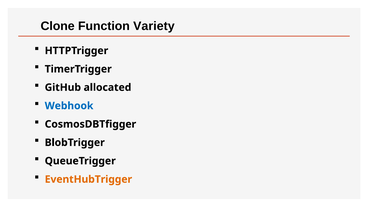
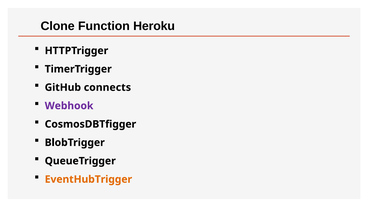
Variety: Variety -> Heroku (154, 26)
allocated: allocated -> connects (107, 87)
Webhook colour: blue -> purple (69, 106)
